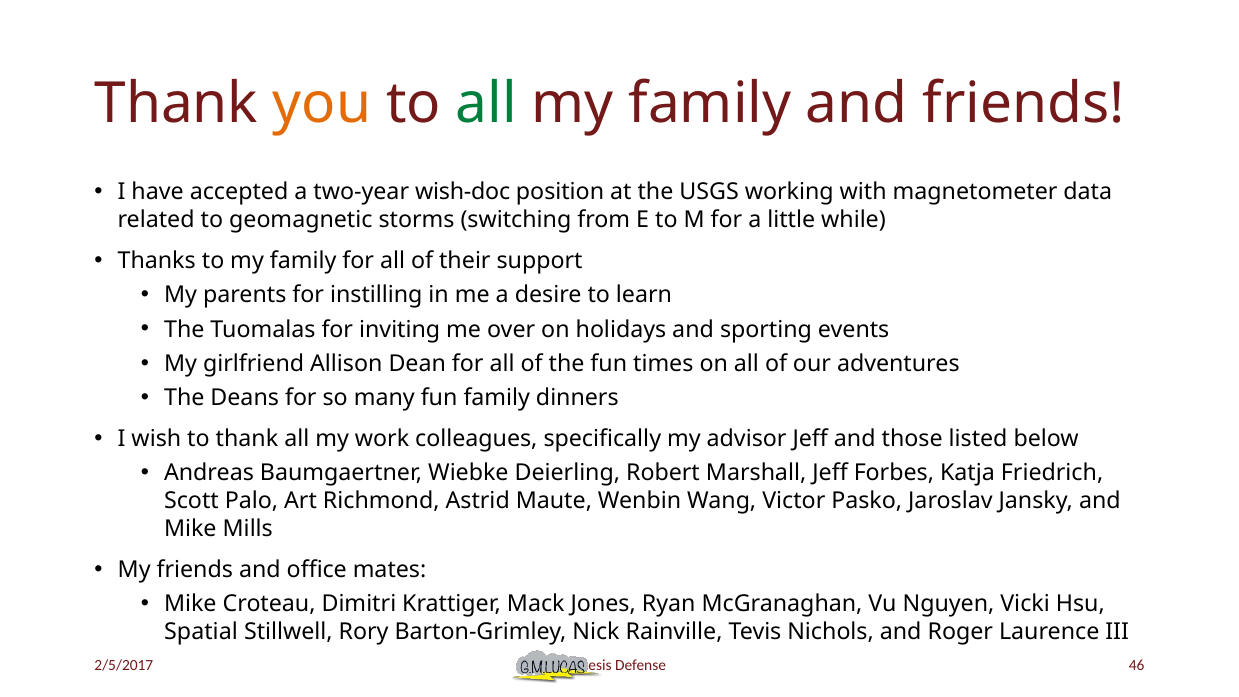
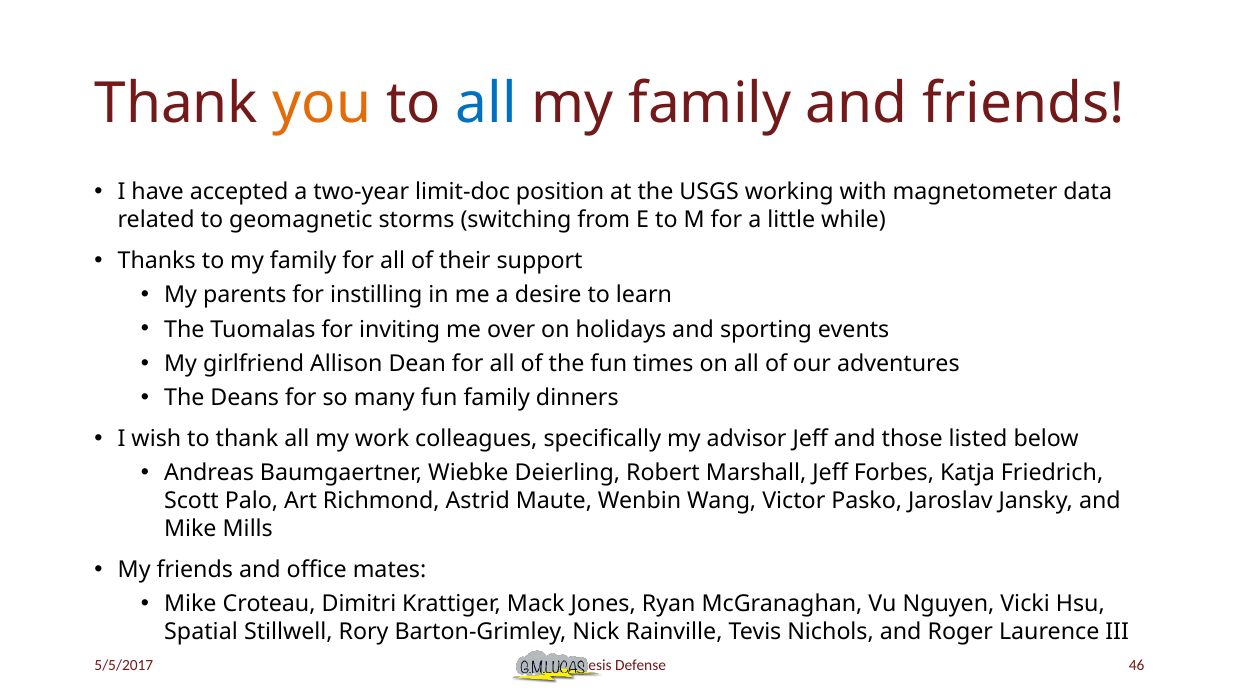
all colour: green -> blue (486, 104)
wish-doc: wish-doc -> limit-doc (463, 192)
2/5/2017: 2/5/2017 -> 5/5/2017 (124, 666)
